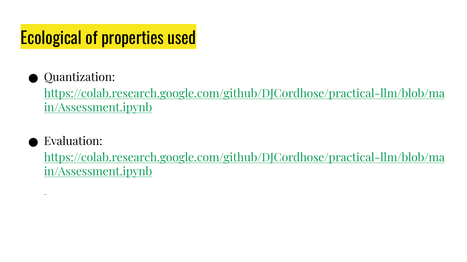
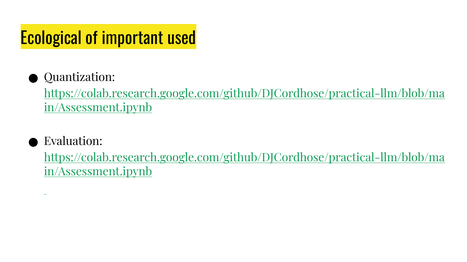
properties: properties -> important (133, 39)
